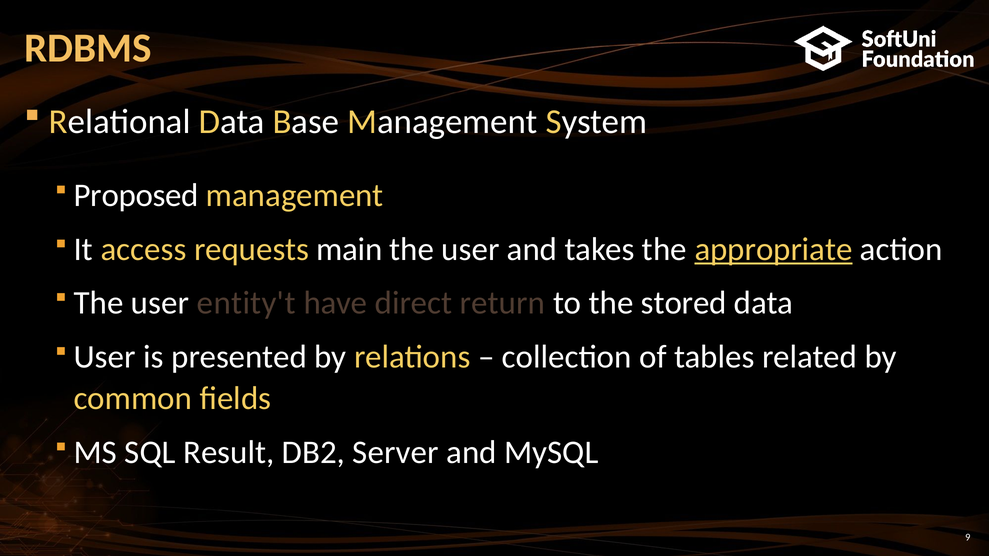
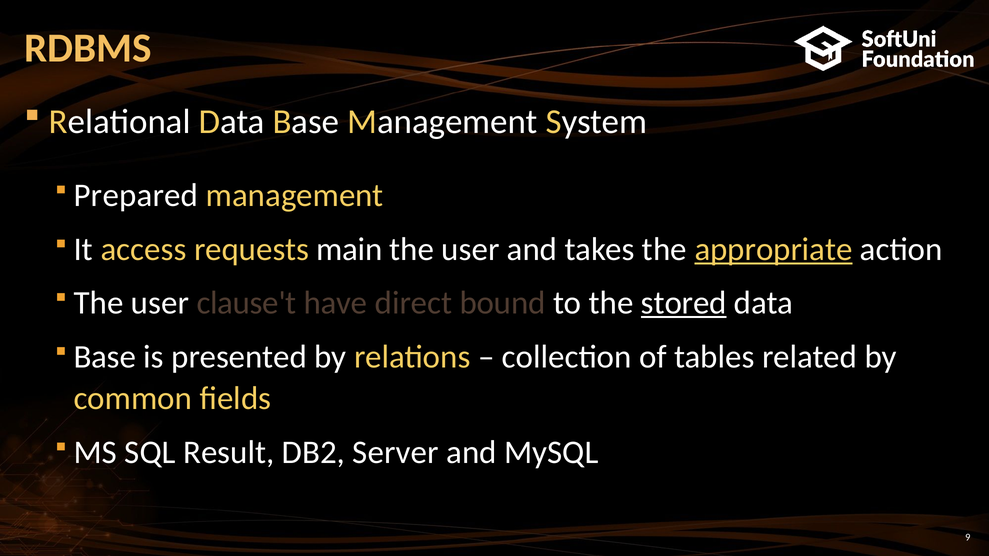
Proposed: Proposed -> Prepared (136, 195)
entity't: entity't -> clause't (247, 303)
return: return -> bound (503, 303)
stored underline: none -> present (684, 303)
User: User -> Base (105, 357)
